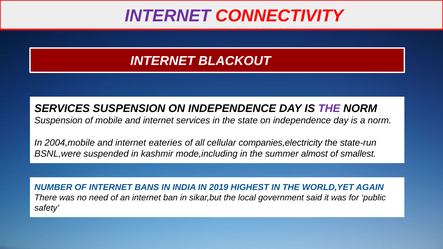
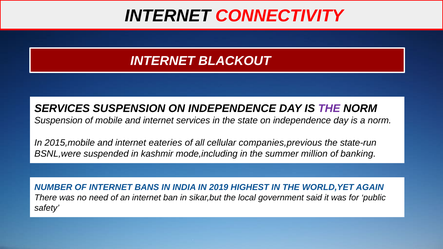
INTERNET colour: purple -> black (168, 16)
2004,mobile: 2004,mobile -> 2015,mobile (70, 143)
companies,electricity: companies,electricity -> companies,previous (280, 143)
almost: almost -> million (314, 154)
smallest: smallest -> banking (358, 154)
